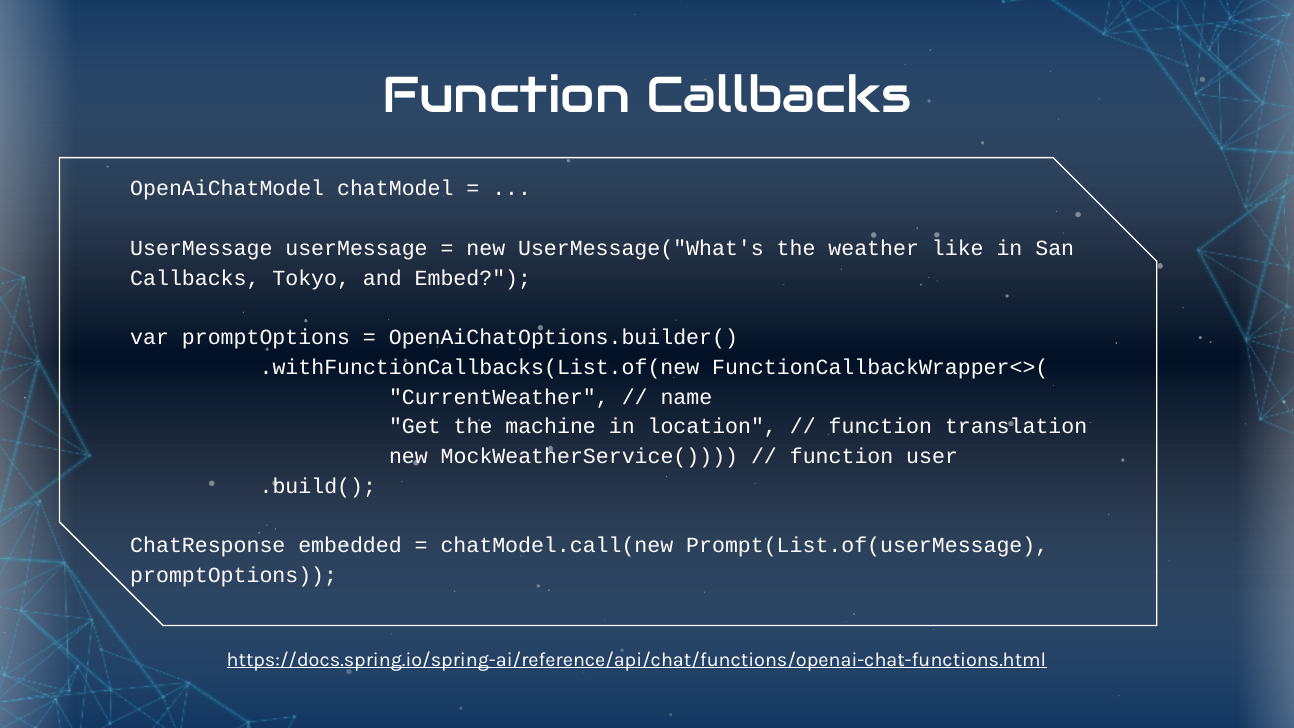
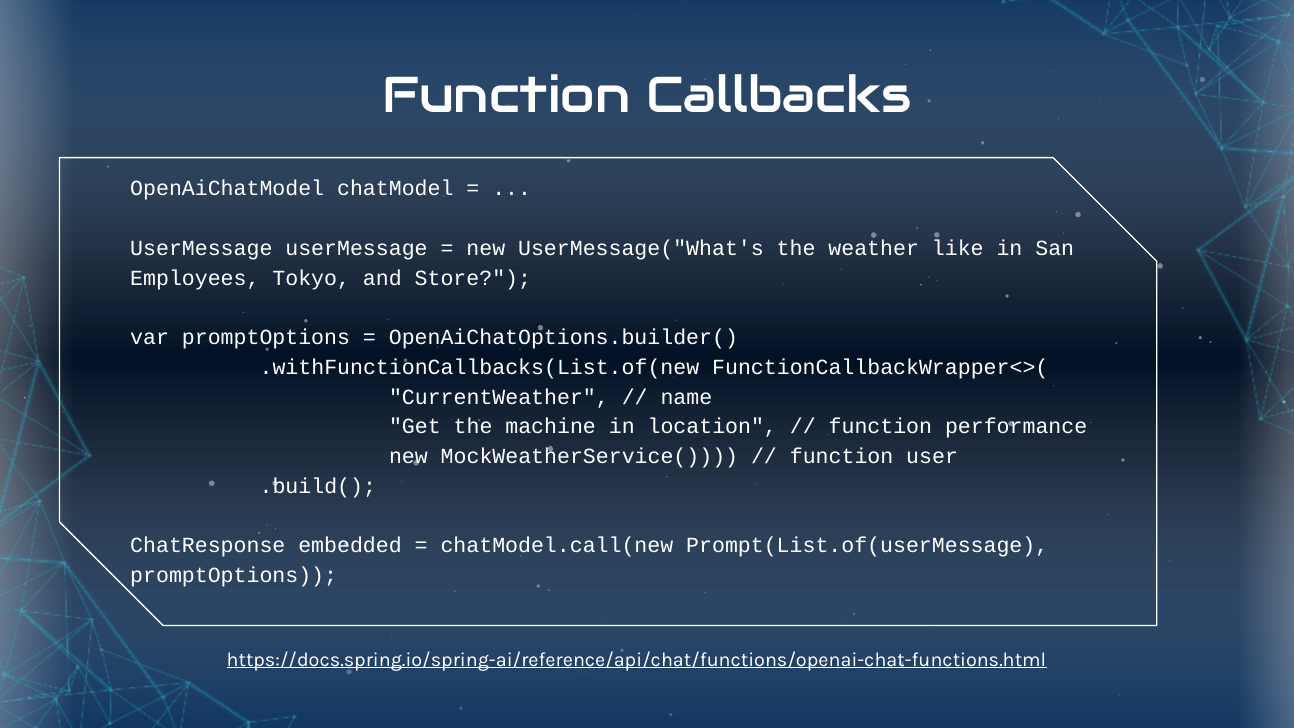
Callbacks: Callbacks -> Employees (195, 278)
Embed: Embed -> Store (473, 278)
translation: translation -> performance (1016, 427)
